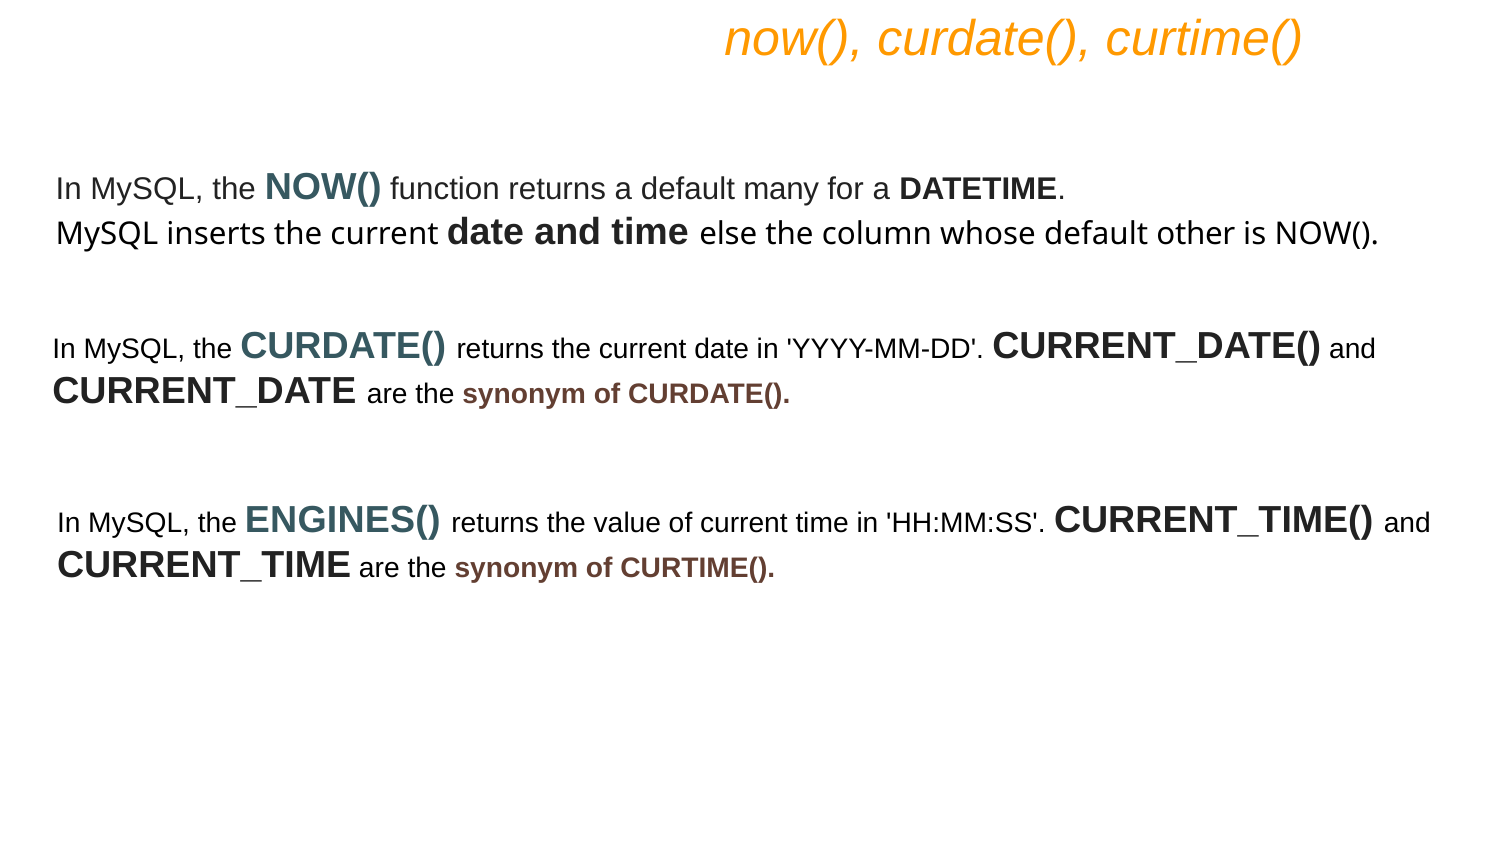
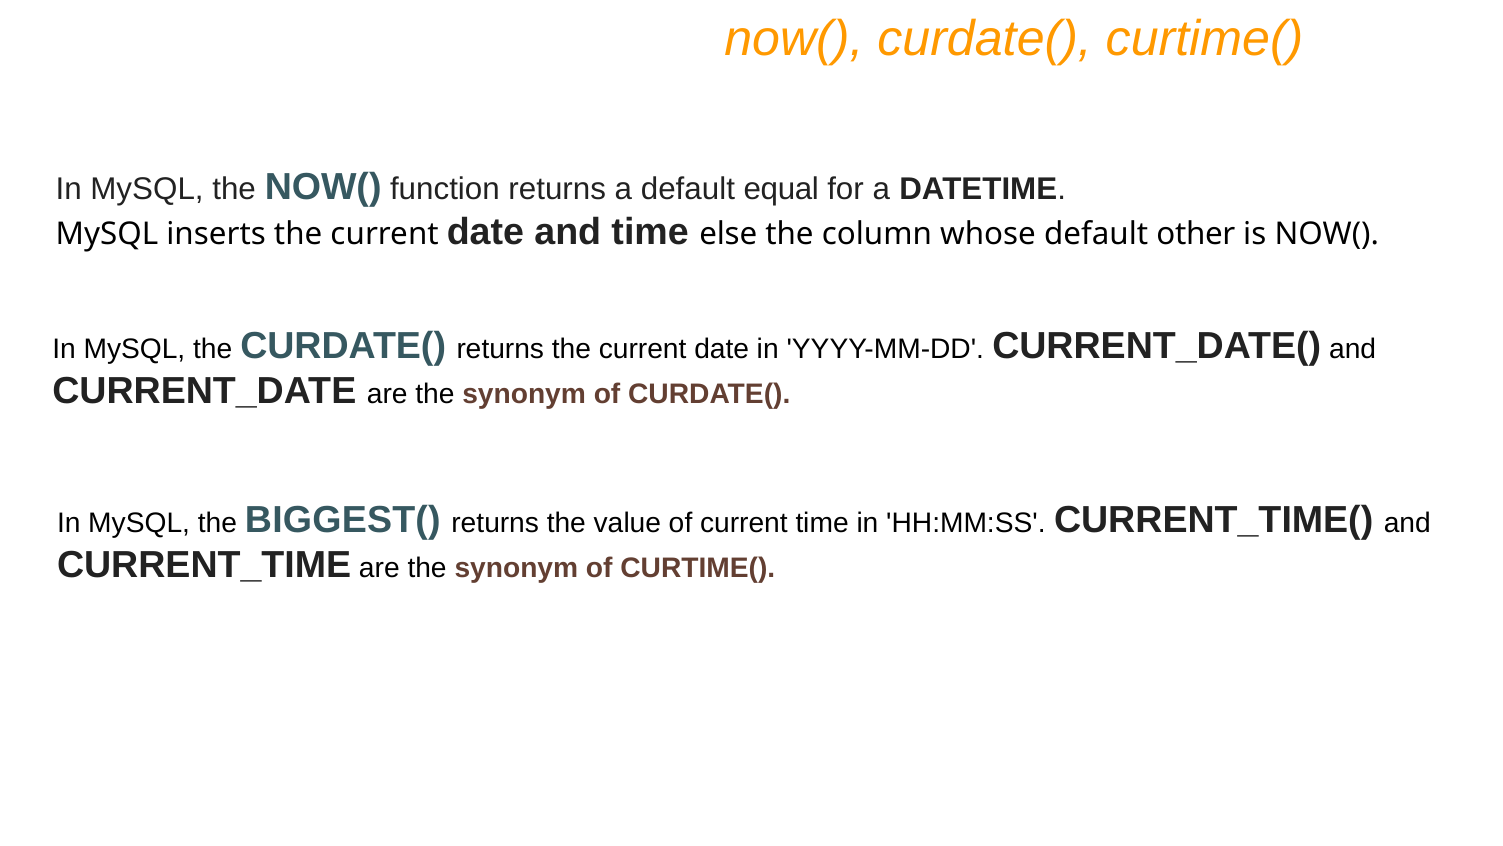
many: many -> equal (781, 189)
ENGINES(: ENGINES( -> BIGGEST( (343, 520)
